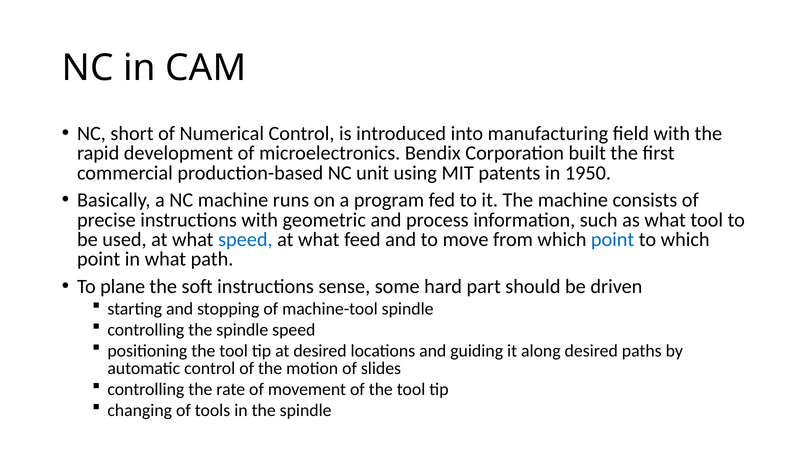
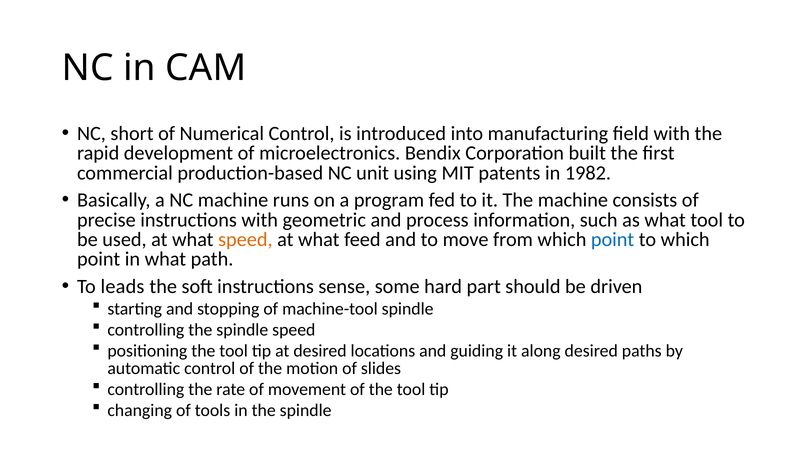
1950: 1950 -> 1982 (588, 173)
speed colour: blue -> orange (245, 240)
plane: plane -> leads (123, 287)
